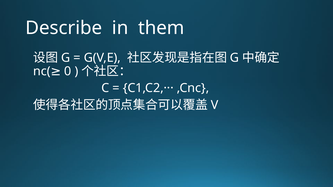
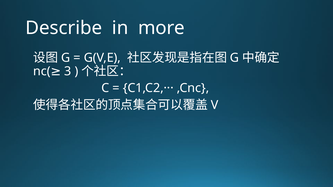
them: them -> more (161, 28)
0: 0 -> 3 (68, 71)
